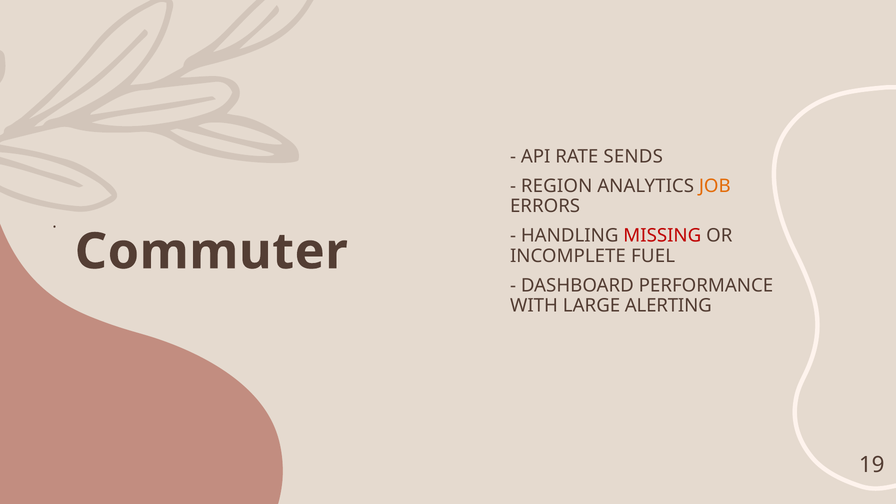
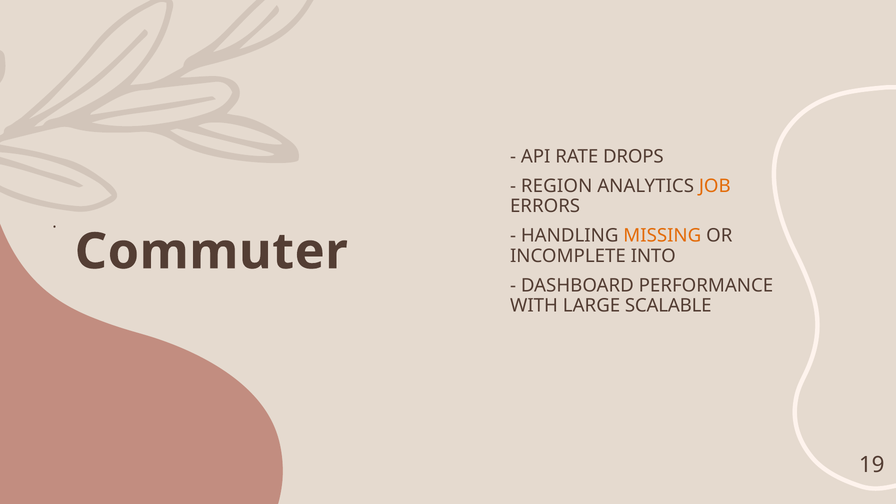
SENDS: SENDS -> DROPS (633, 157)
MISSING colour: red -> orange (662, 236)
FUEL: FUEL -> INTO (653, 256)
ALERTING: ALERTING -> SCALABLE (668, 306)
